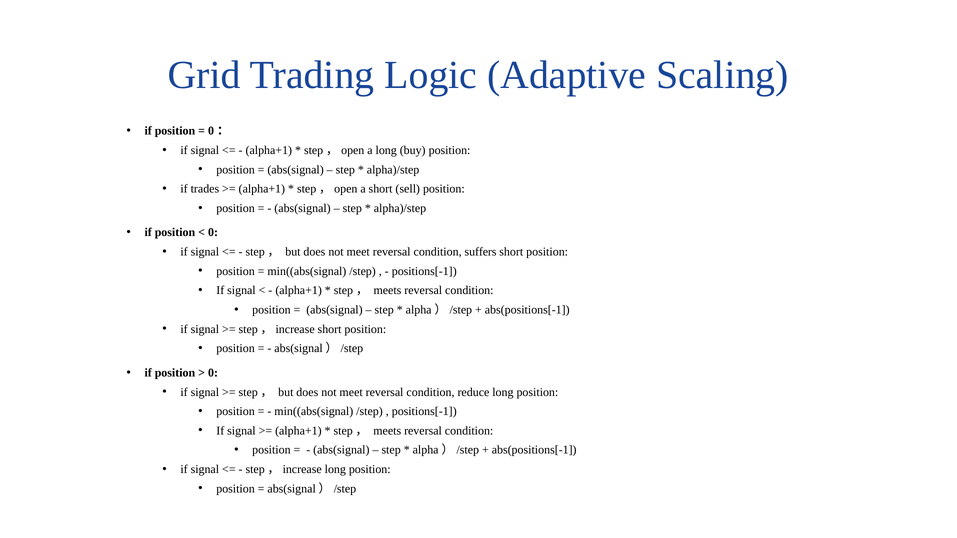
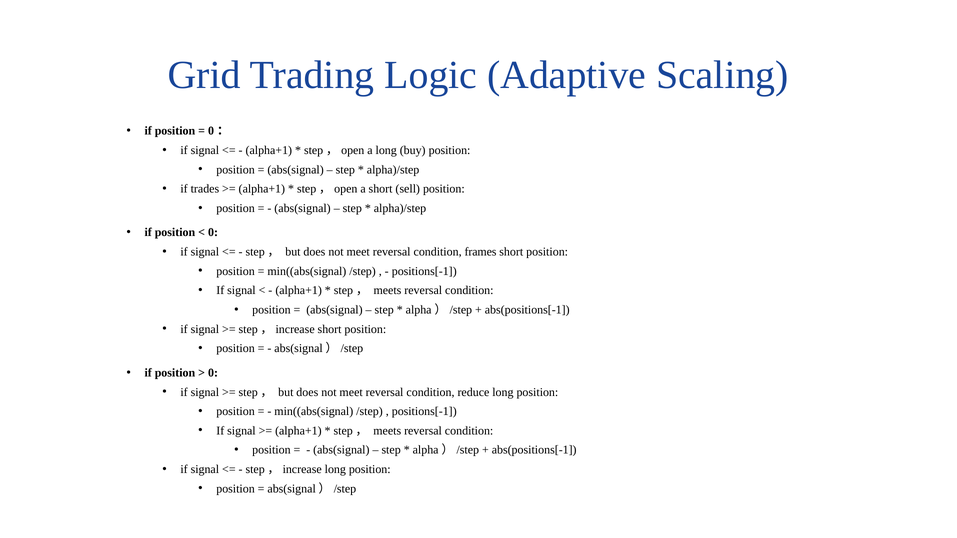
suffers: suffers -> frames (481, 252)
